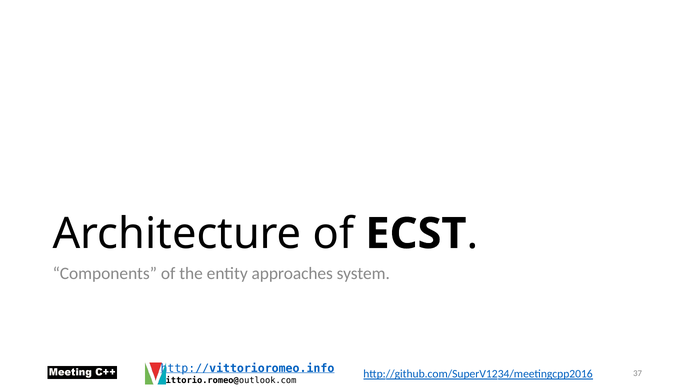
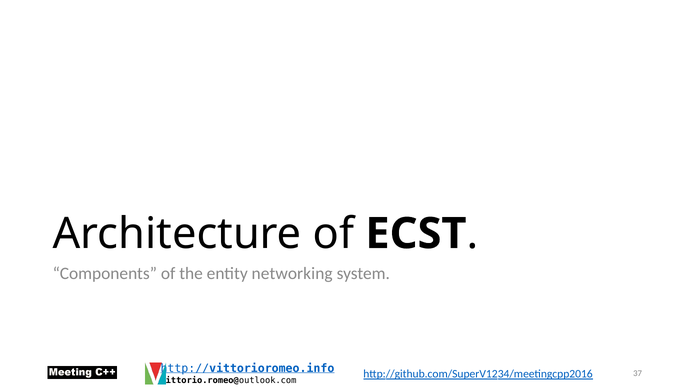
approaches: approaches -> networking (292, 274)
